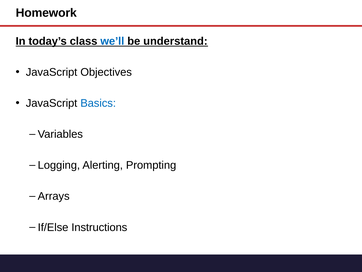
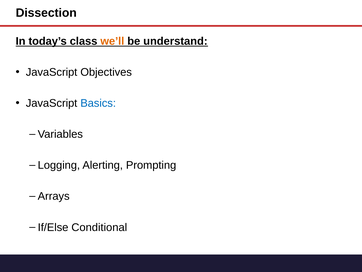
Homework: Homework -> Dissection (46, 13)
we’ll colour: blue -> orange (112, 41)
Instructions: Instructions -> Conditional (99, 227)
